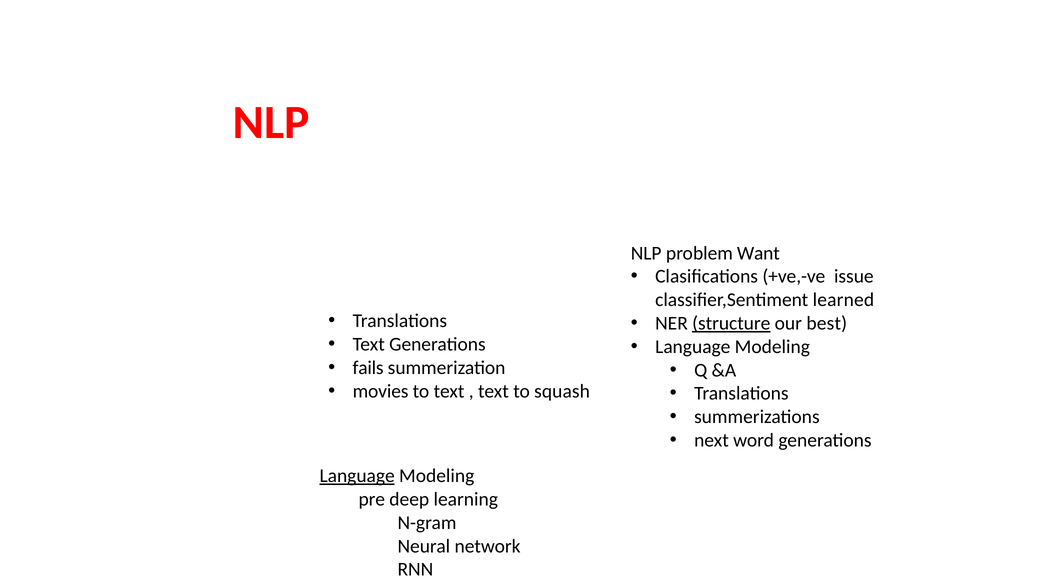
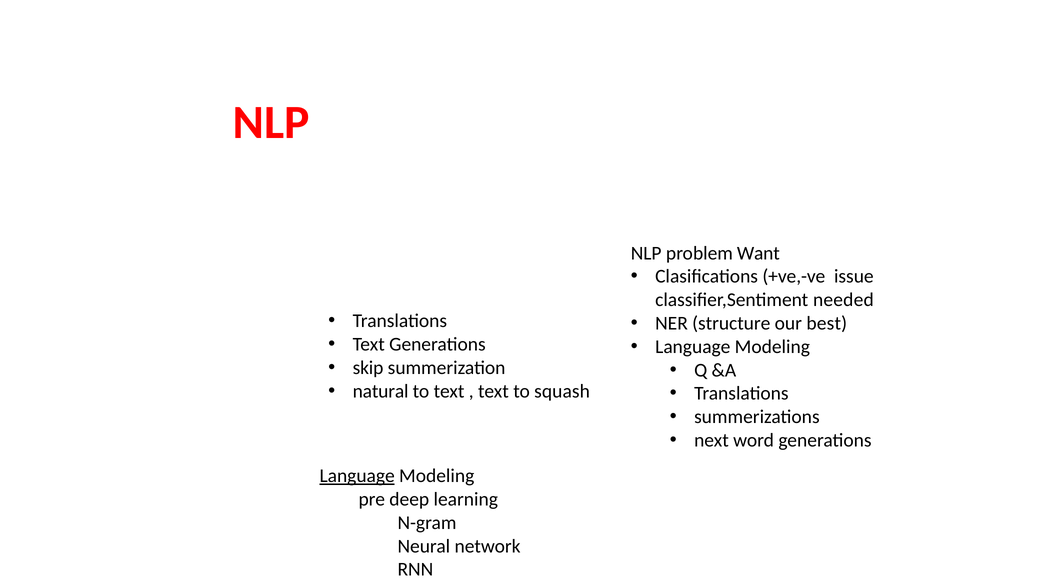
learned: learned -> needed (843, 300)
structure underline: present -> none (731, 323)
fails: fails -> skip (368, 368)
movies: movies -> natural (381, 391)
